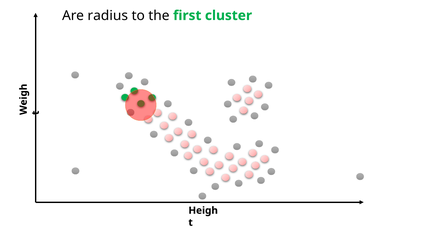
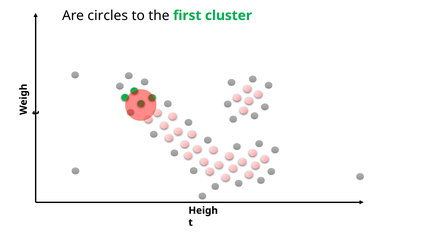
radius: radius -> circles (108, 16)
